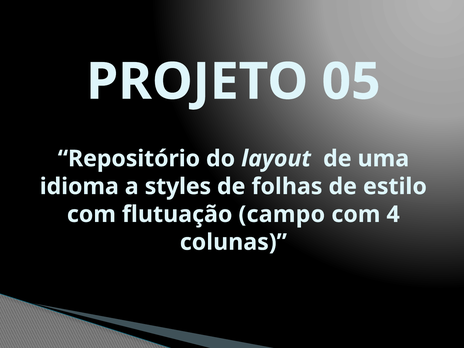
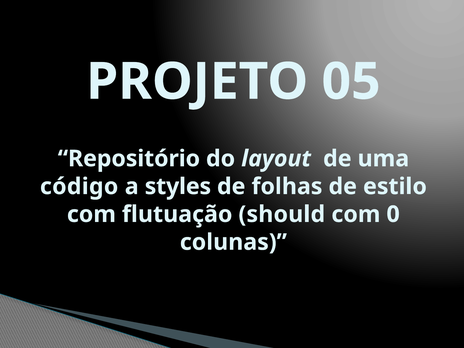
idioma: idioma -> código (79, 186)
campo: campo -> should (282, 214)
4: 4 -> 0 (393, 214)
